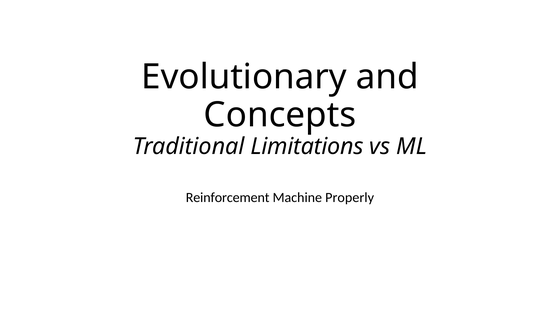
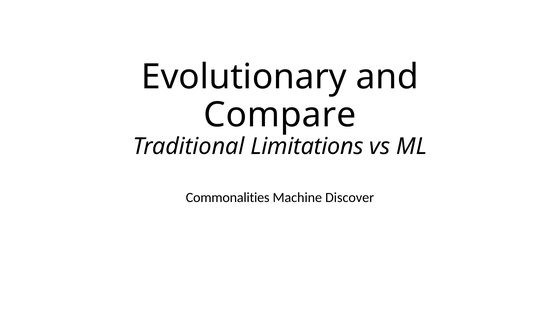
Concepts: Concepts -> Compare (280, 115)
Reinforcement: Reinforcement -> Commonalities (228, 198)
Properly: Properly -> Discover (350, 198)
